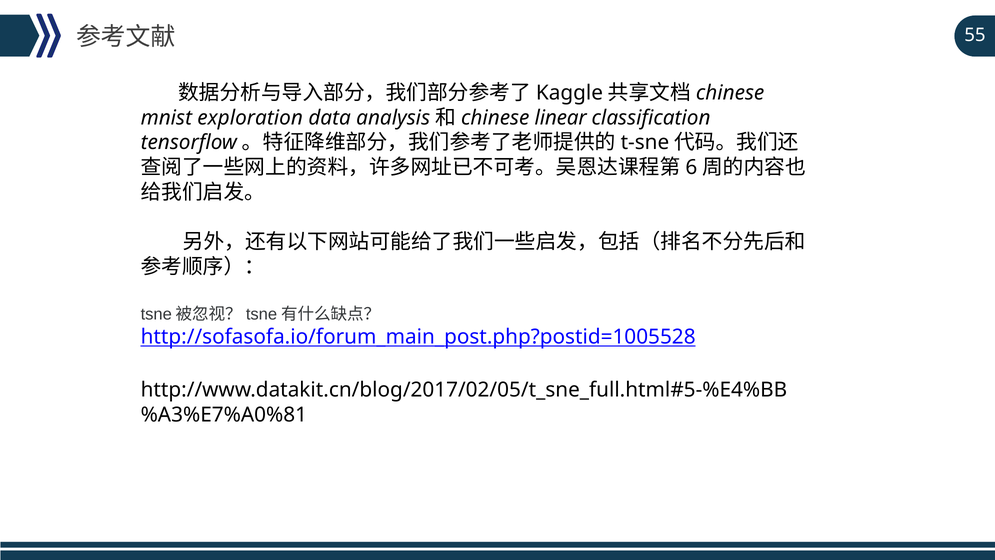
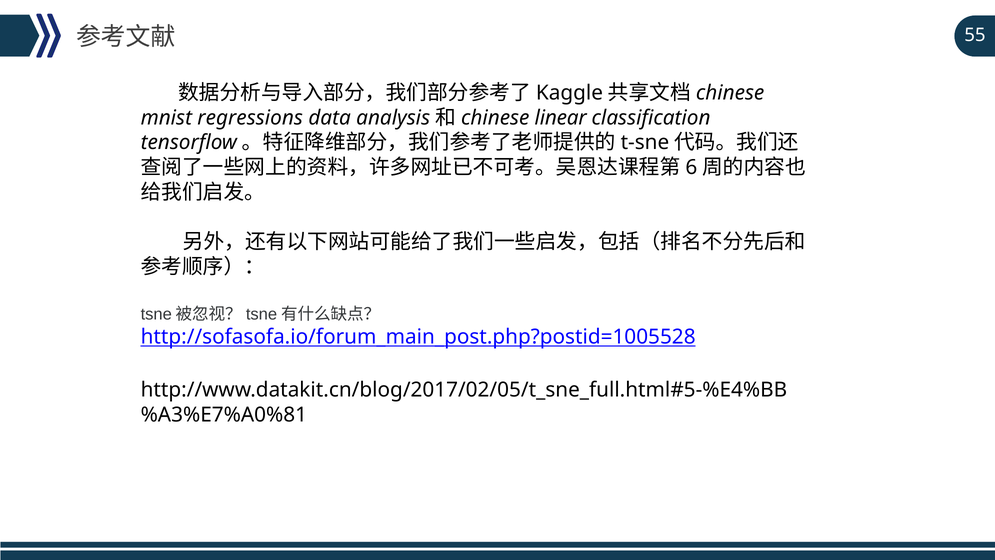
exploration: exploration -> regressions (250, 118)
